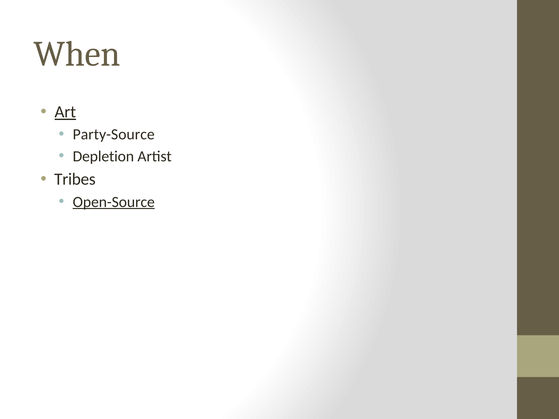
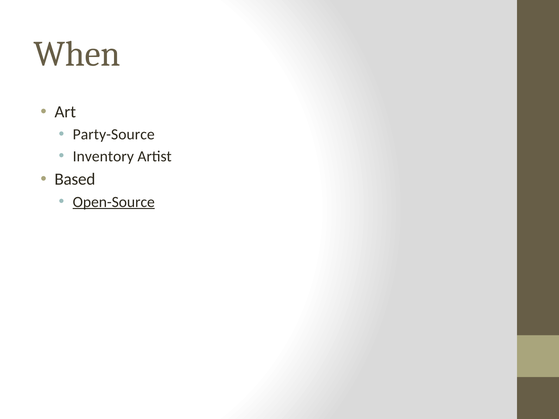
Art underline: present -> none (65, 112)
Depletion: Depletion -> Inventory (103, 156)
Tribes: Tribes -> Based (75, 179)
